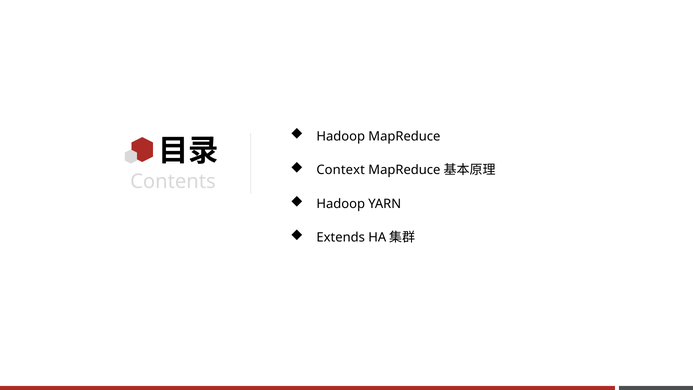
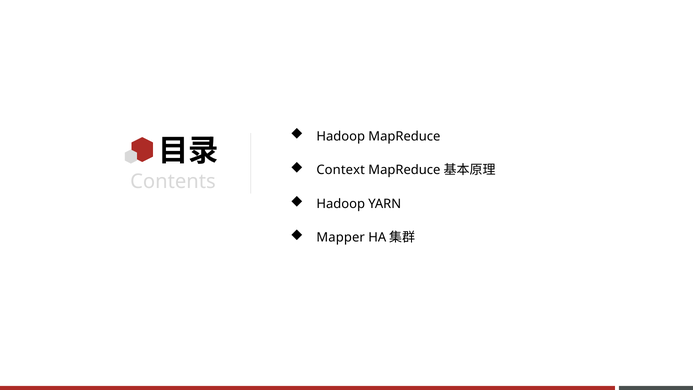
Extends: Extends -> Mapper (341, 238)
